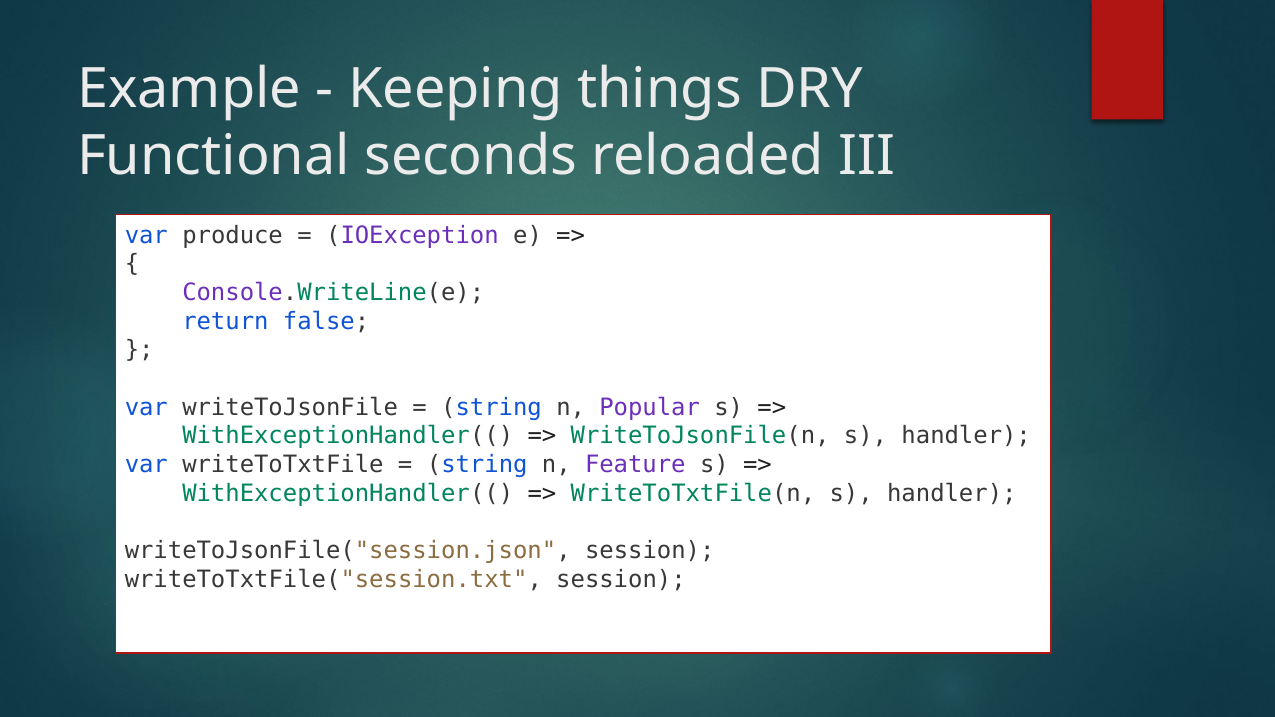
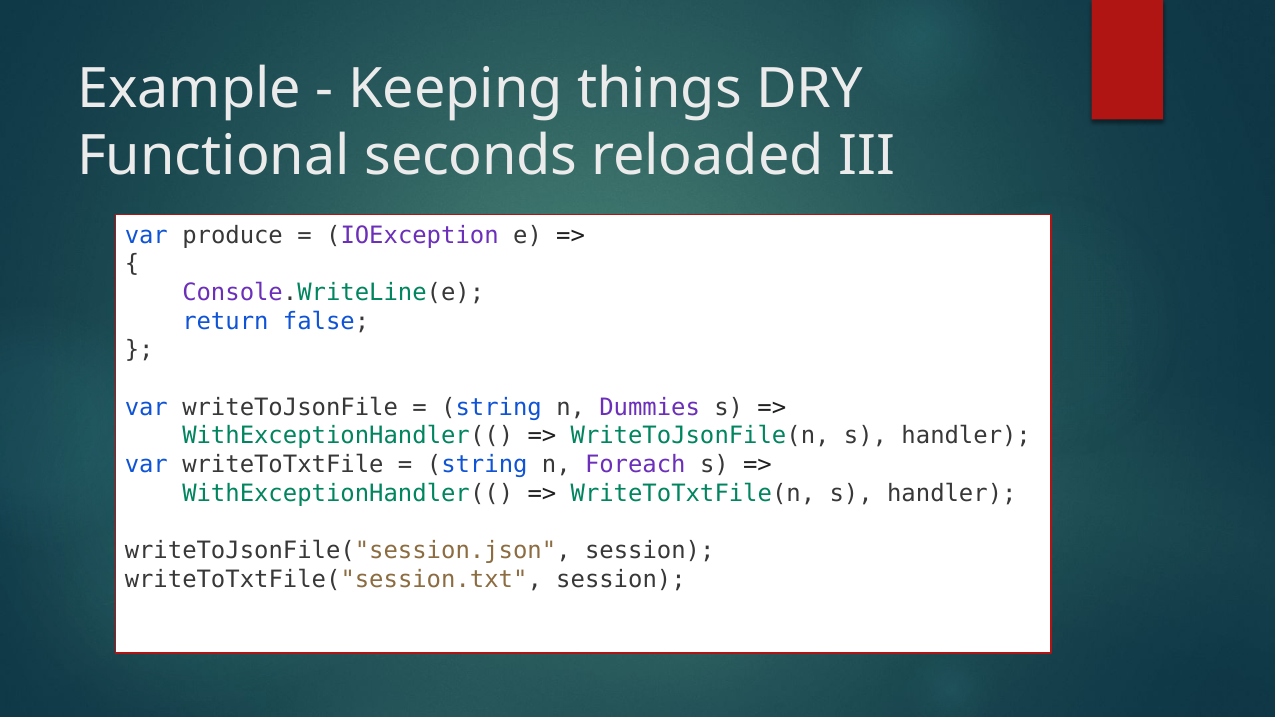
Popular: Popular -> Dummies (650, 408)
Feature: Feature -> Foreach (635, 465)
